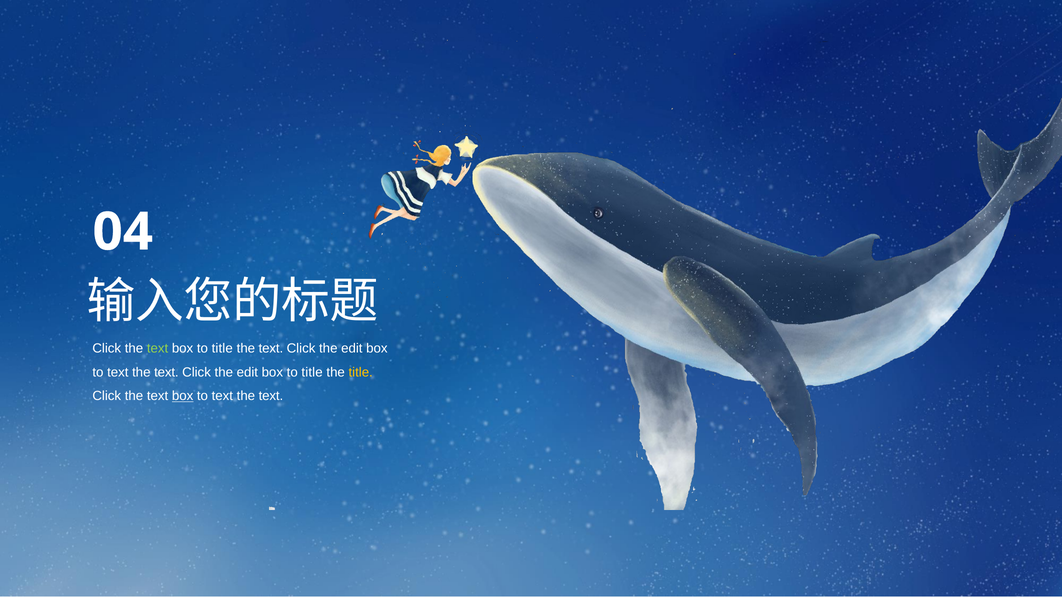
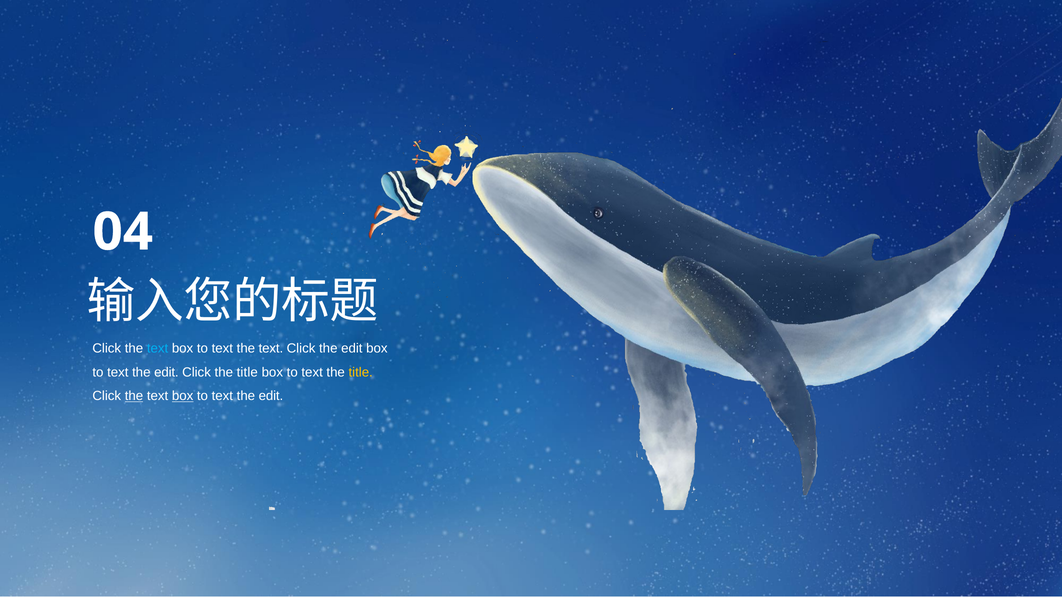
text colour: light green -> light blue (158, 348)
title: title -> text (222, 348)
text: text -> edit (166, 372)
edit: edit -> title (247, 372)
title: title -> text (312, 372)
the underline: none -> present (134, 396)
text: text -> edit (271, 396)
